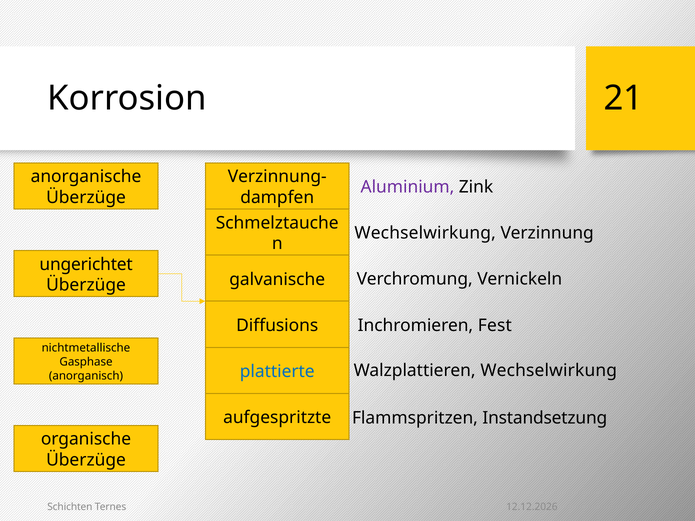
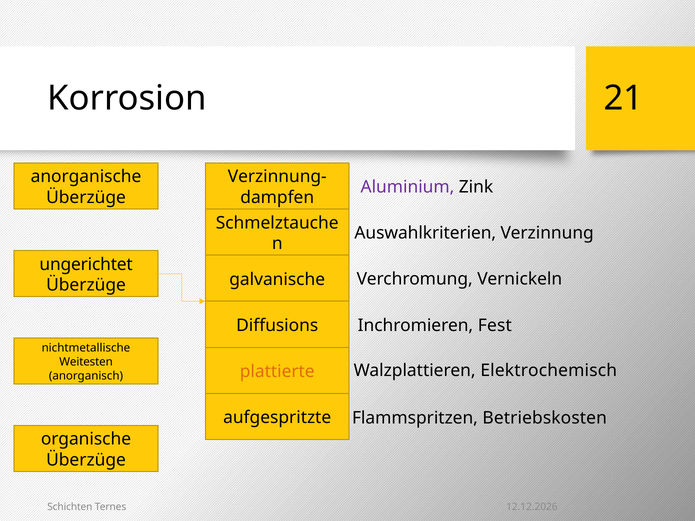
Wechselwirkung: Wechselwirkung -> Auswahlkriterien (425, 233)
Gasphase: Gasphase -> Weitesten (86, 362)
Walzplattieren Wechselwirkung: Wechselwirkung -> Elektrochemisch (549, 371)
plattierte colour: blue -> orange (277, 372)
Instandsetzung: Instandsetzung -> Betriebskosten (545, 418)
